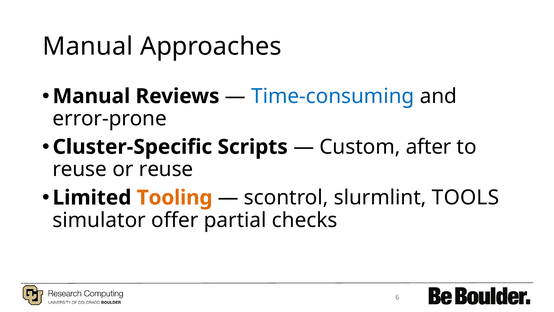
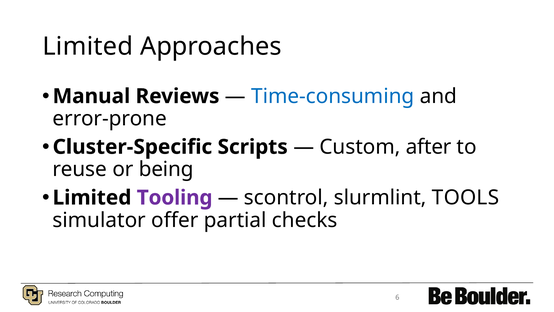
Manual: Manual -> Limited (88, 47)
or reuse: reuse -> being (166, 169)
Tooling colour: orange -> purple (175, 197)
